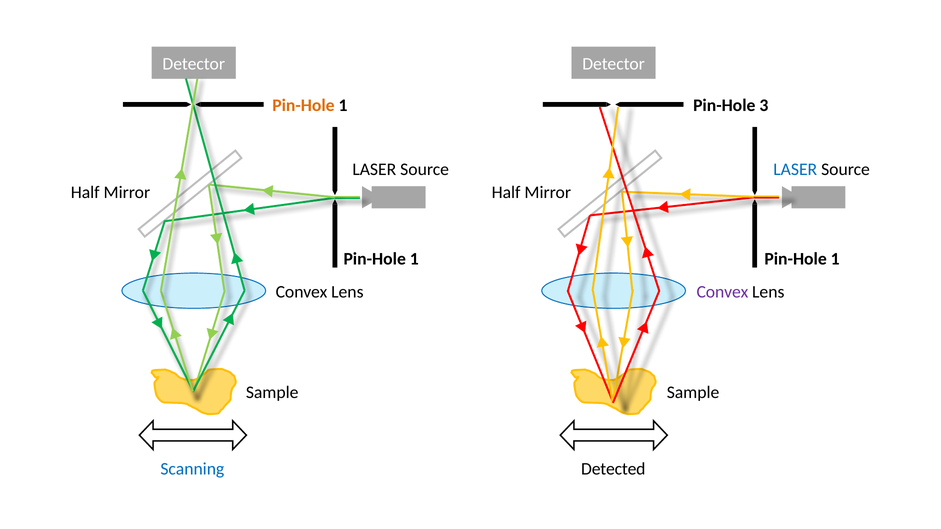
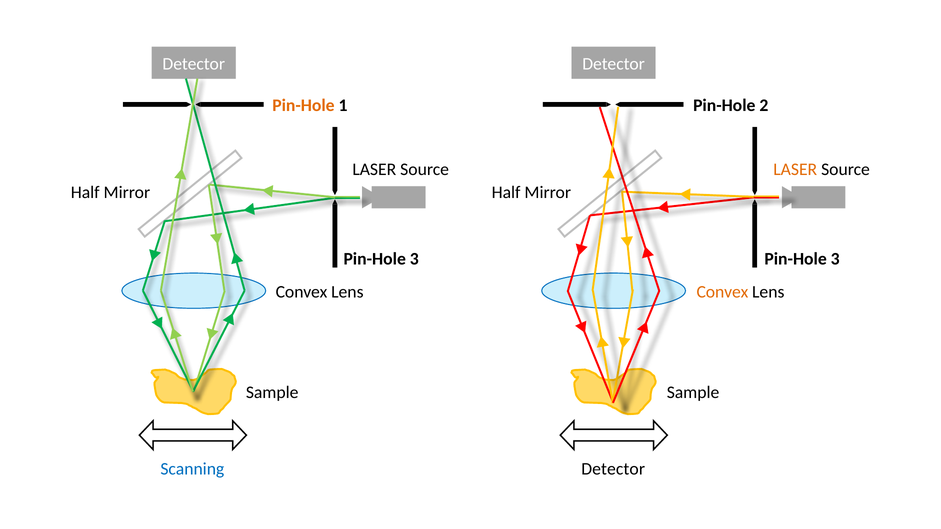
3: 3 -> 2 (764, 106)
LASER colour: blue -> orange (795, 170)
1: 1 -> 3 (414, 259)
1: 1 -> 3 (835, 259)
Convex colour: purple -> orange (722, 292)
Detected: Detected -> Detector (613, 469)
